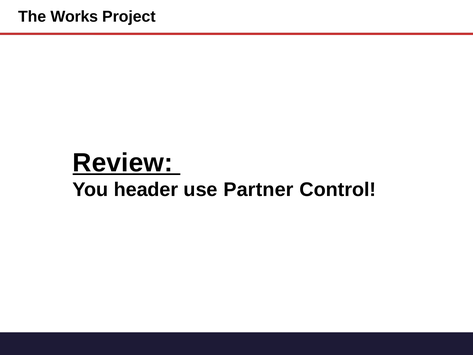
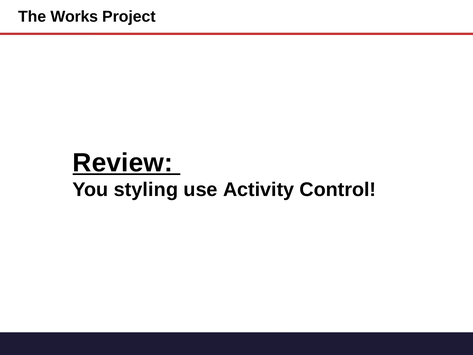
header: header -> styling (146, 190)
Partner: Partner -> Activity (259, 190)
